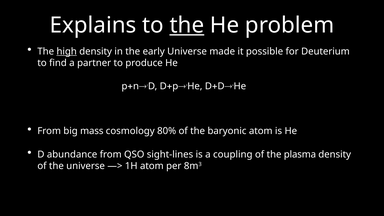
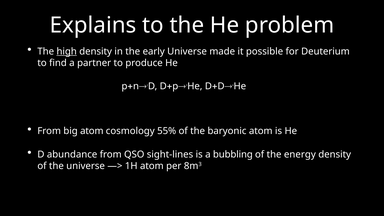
the underline: present -> none (187, 25)
big mass: mass -> atom (92, 131)
80%: 80% -> 55% (167, 131)
coupling: coupling -> bubbling (233, 154)
plasma: plasma -> energy (300, 154)
